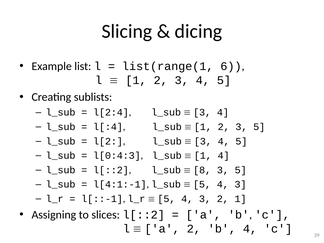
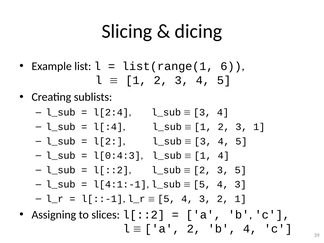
2 3 5: 5 -> 1 (259, 127)
8: 8 -> 2 (202, 170)
